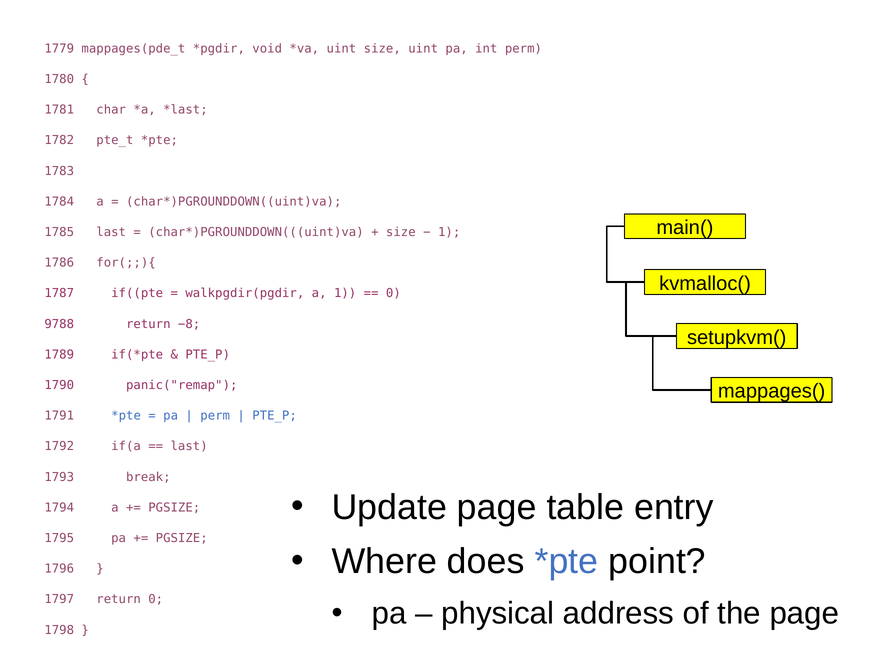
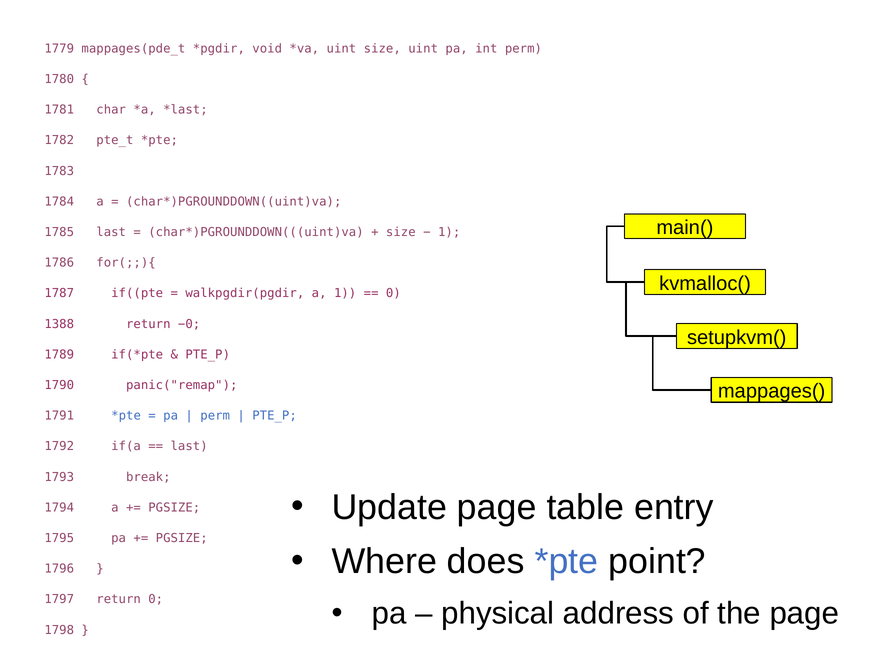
9788: 9788 -> 1388 (59, 324)
−8: −8 -> −0 (189, 324)
